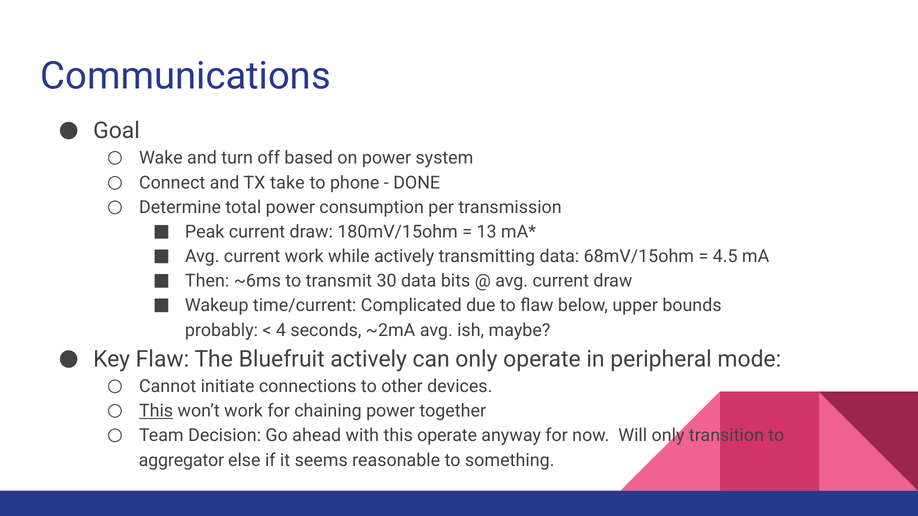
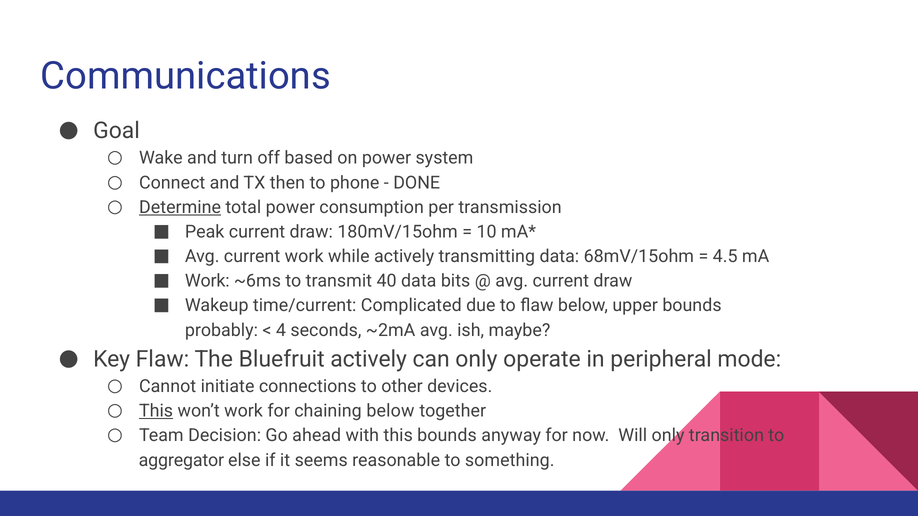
take: take -> then (287, 183)
Determine underline: none -> present (180, 207)
13: 13 -> 10 (487, 232)
Then: Then -> Work (207, 281)
30: 30 -> 40 (387, 281)
chaining power: power -> below (390, 411)
this operate: operate -> bounds (447, 436)
